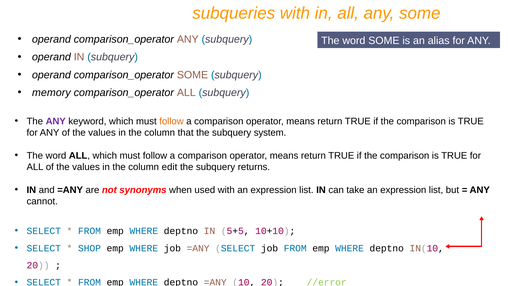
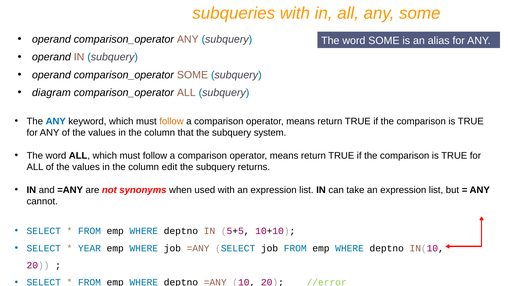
memory: memory -> diagram (51, 93)
ANY colour: purple -> blue (56, 121)
SHOP: SHOP -> YEAR (90, 248)
